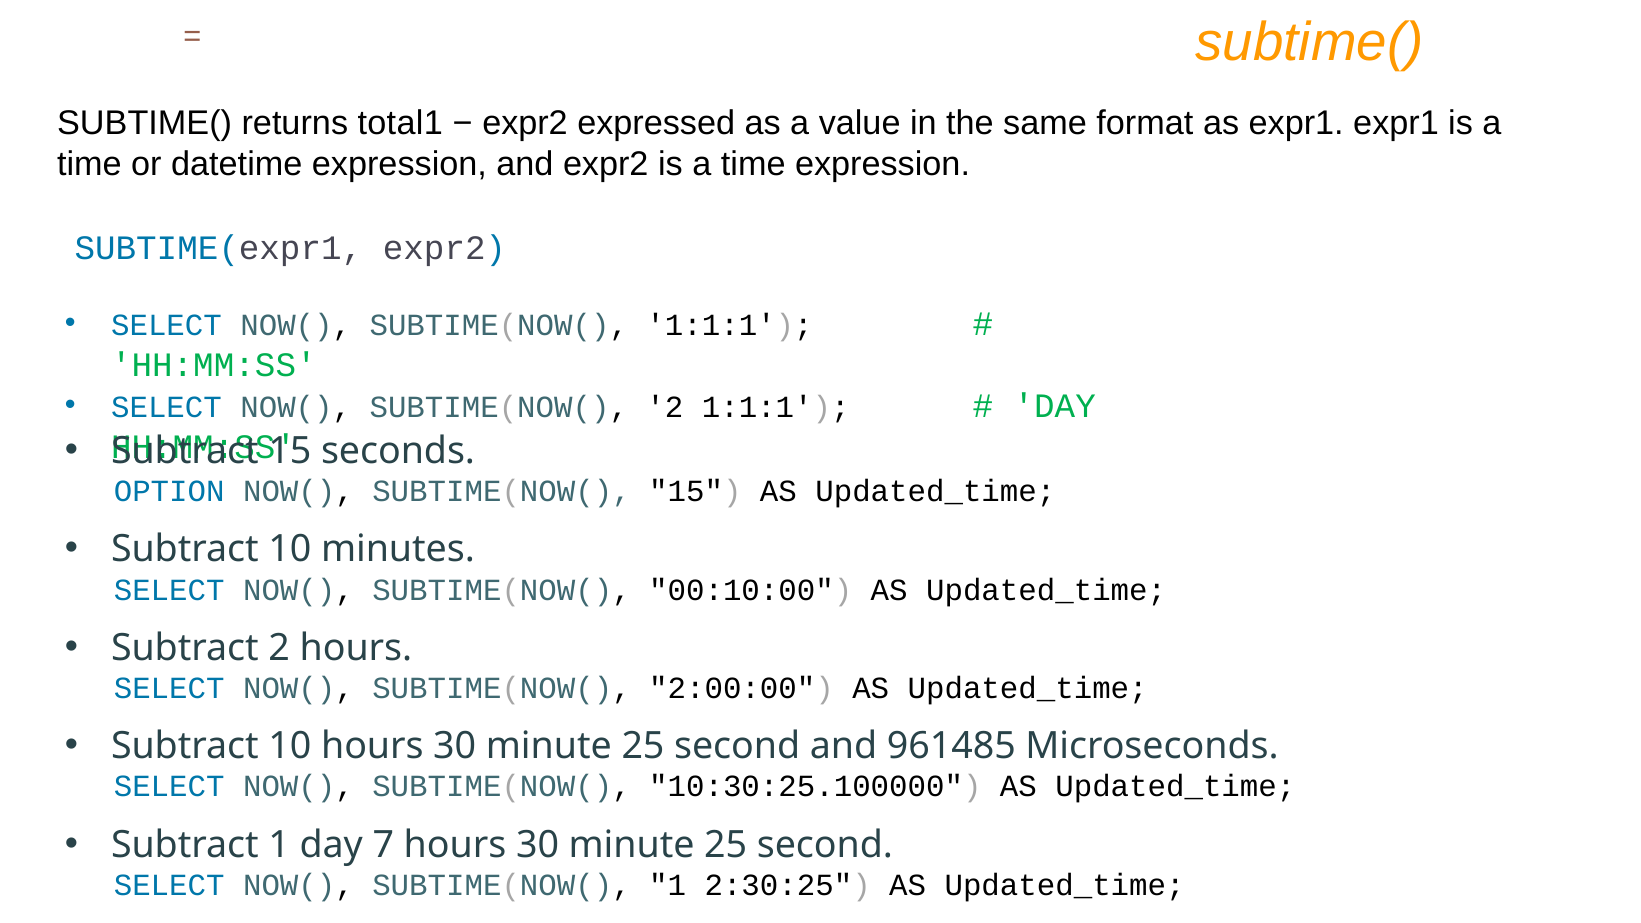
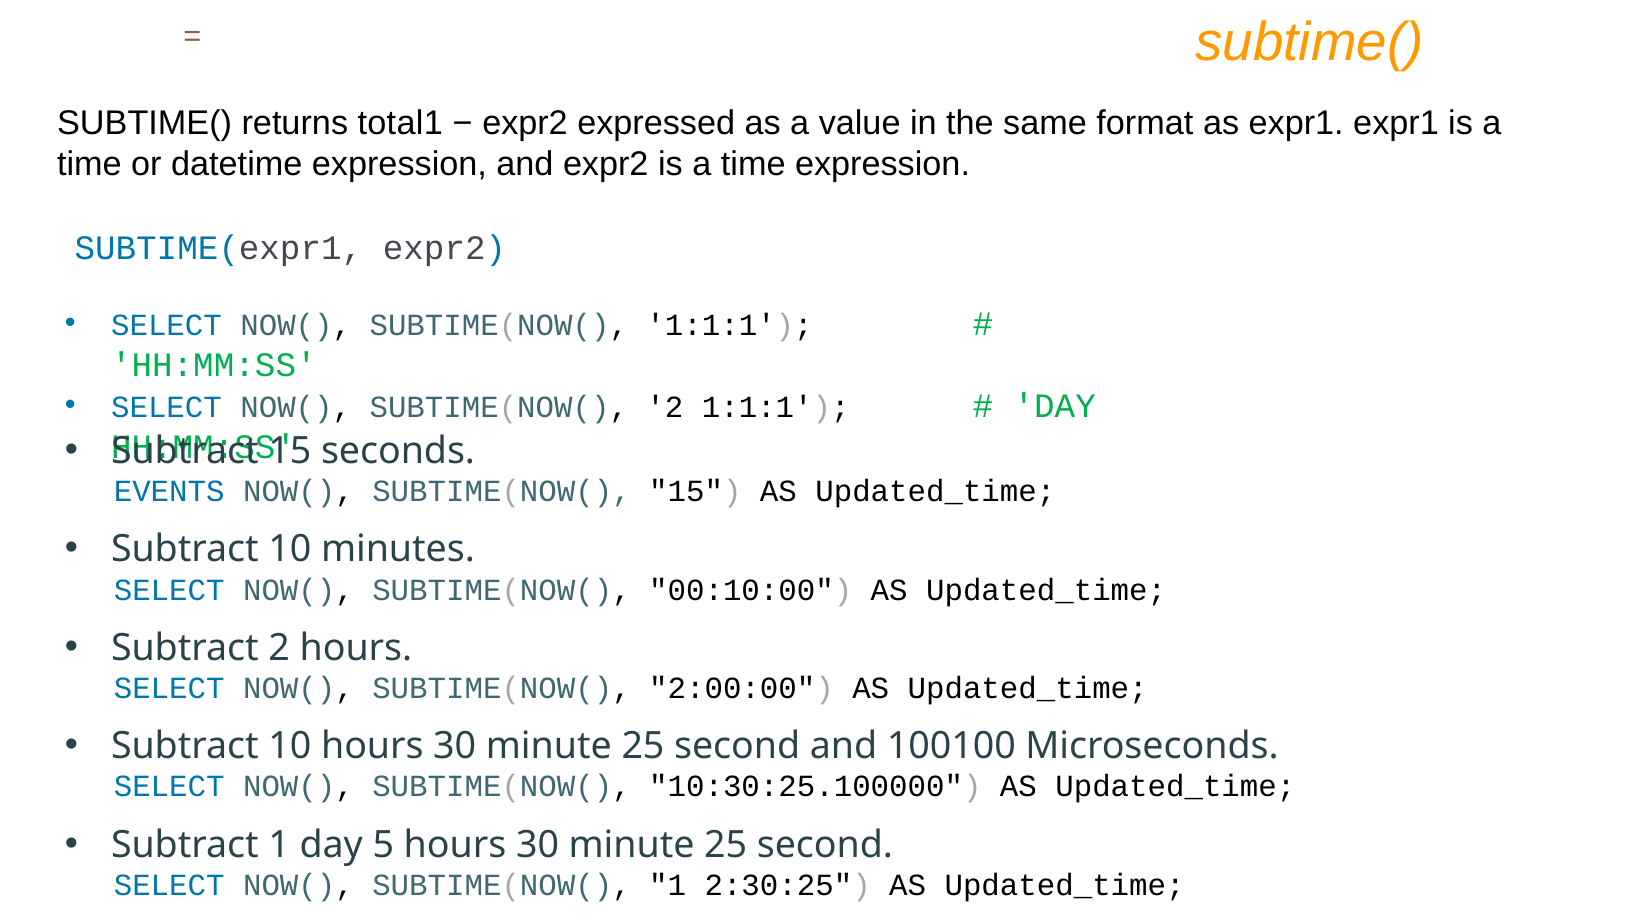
OPTION: OPTION -> EVENTS (169, 492)
961485: 961485 -> 100100 (951, 746)
7: 7 -> 5 (383, 845)
